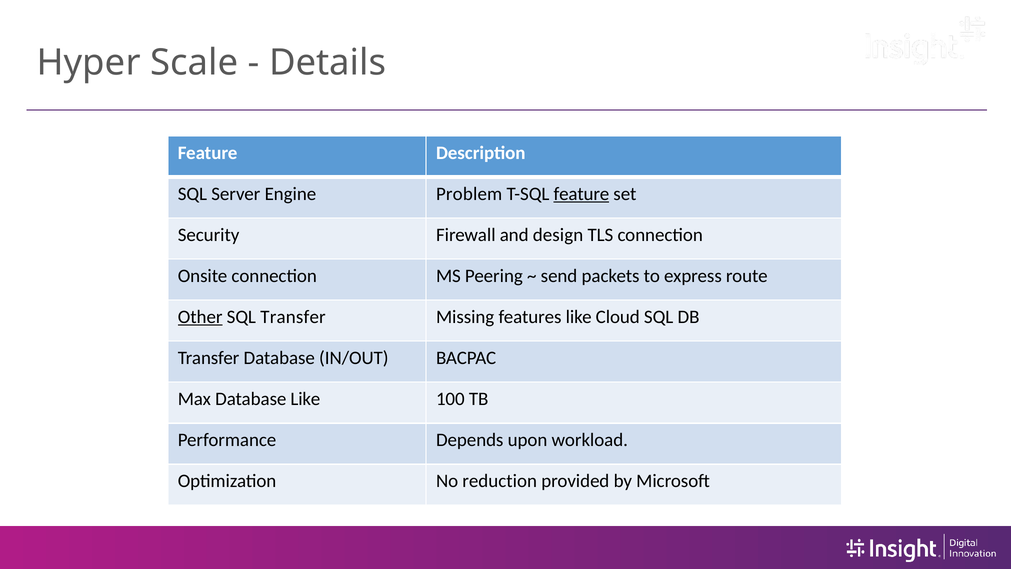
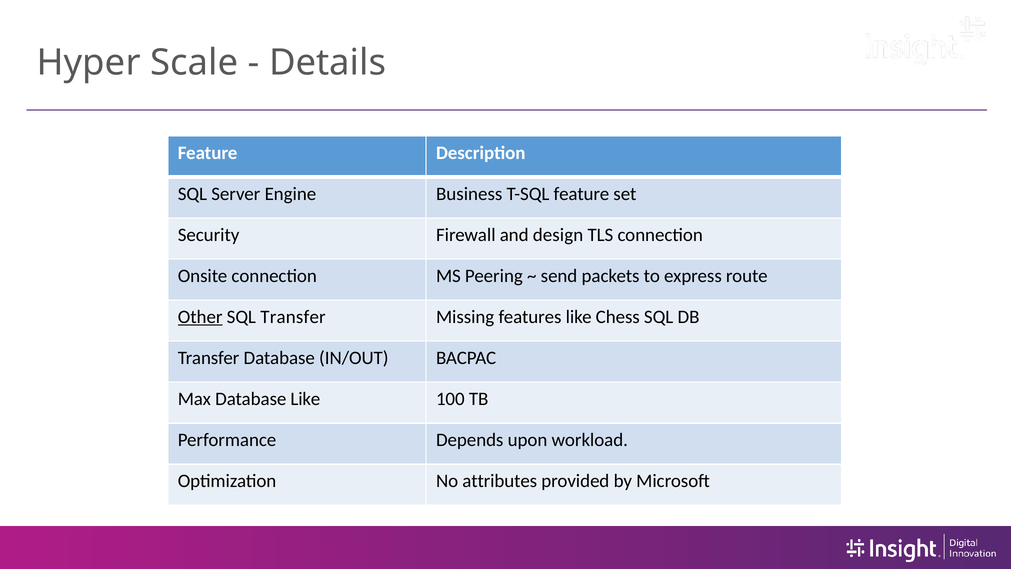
Problem: Problem -> Business (469, 194)
feature underline: present -> none (581, 194)
Cloud: Cloud -> Chess (618, 317)
reduction: reduction -> attributes (500, 481)
